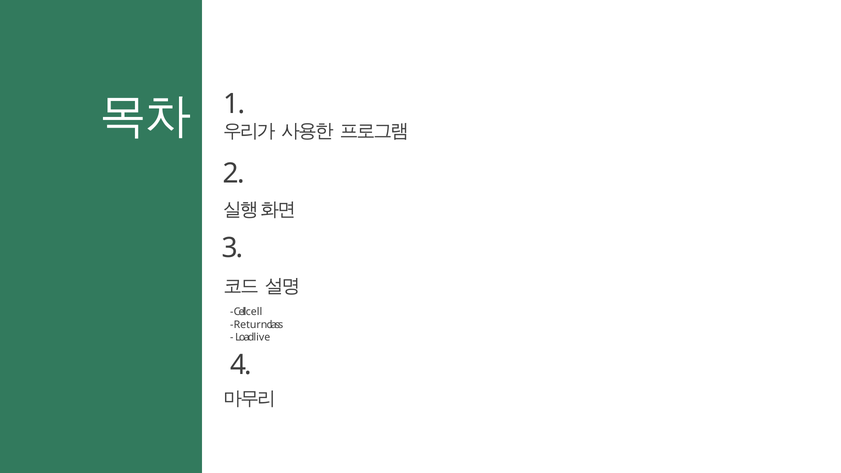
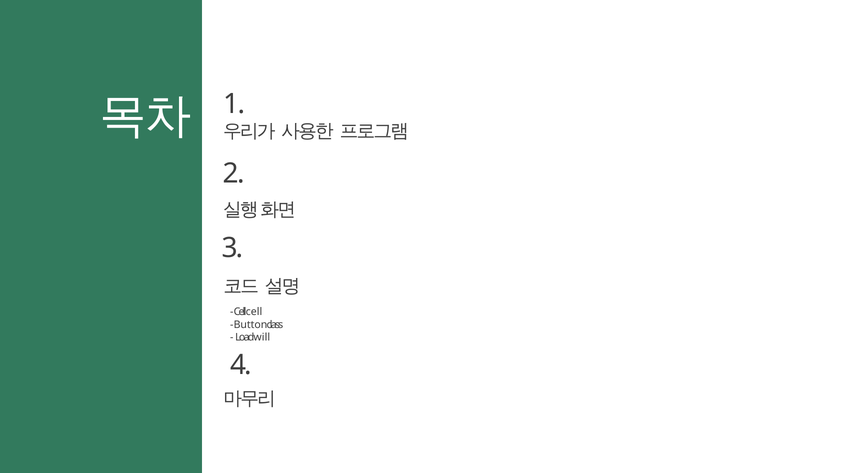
Return: Return -> Button (250, 325)
live: live -> will (262, 337)
